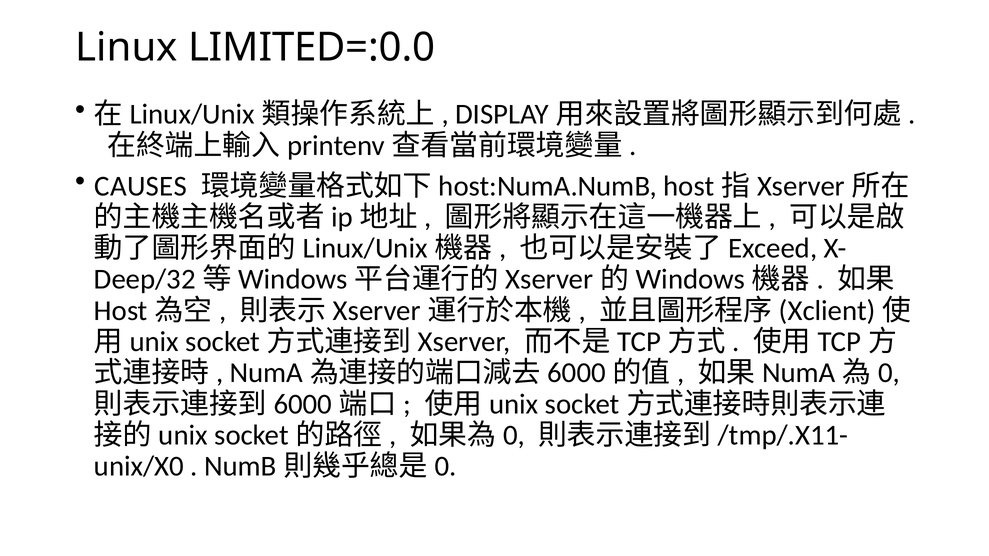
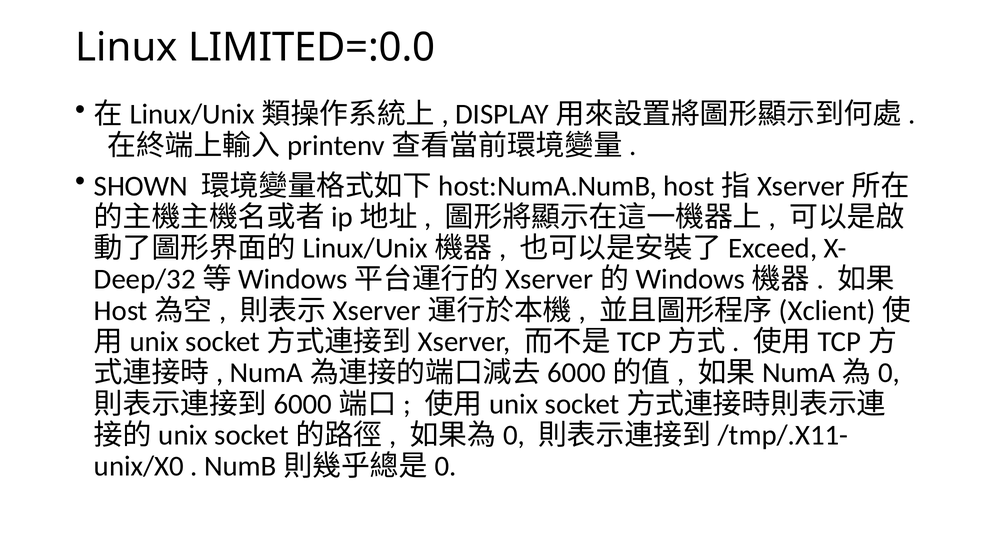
CAUSES: CAUSES -> SHOWN (141, 186)
